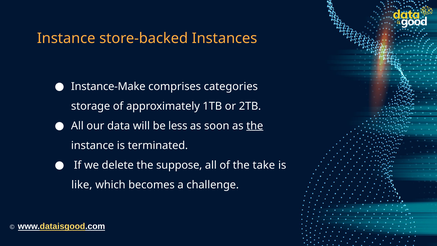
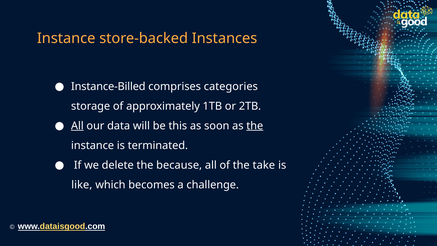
Instance-Make: Instance-Make -> Instance-Billed (108, 86)
All underline: none -> present (77, 126)
less: less -> this (178, 126)
suppose: suppose -> because (179, 165)
